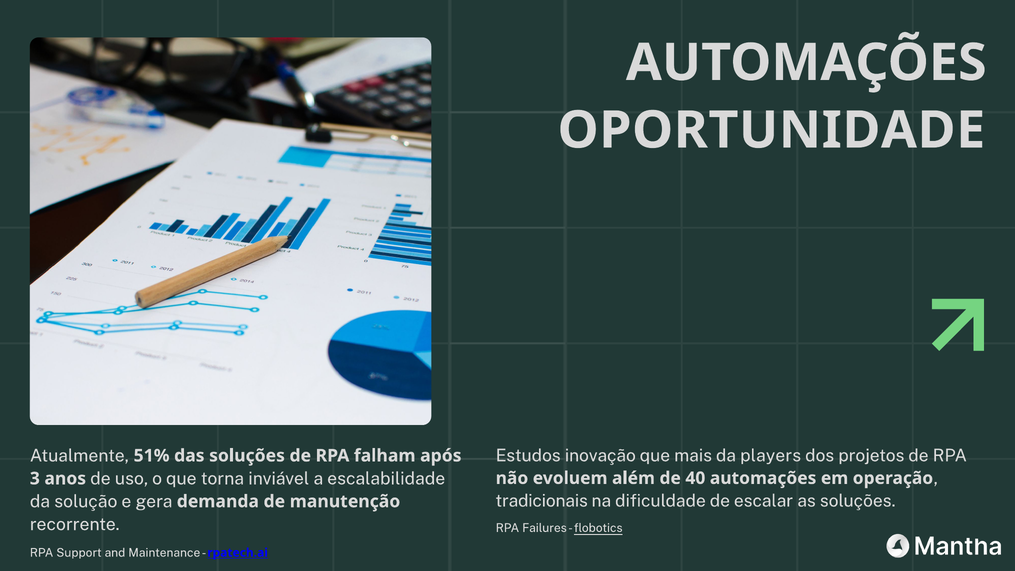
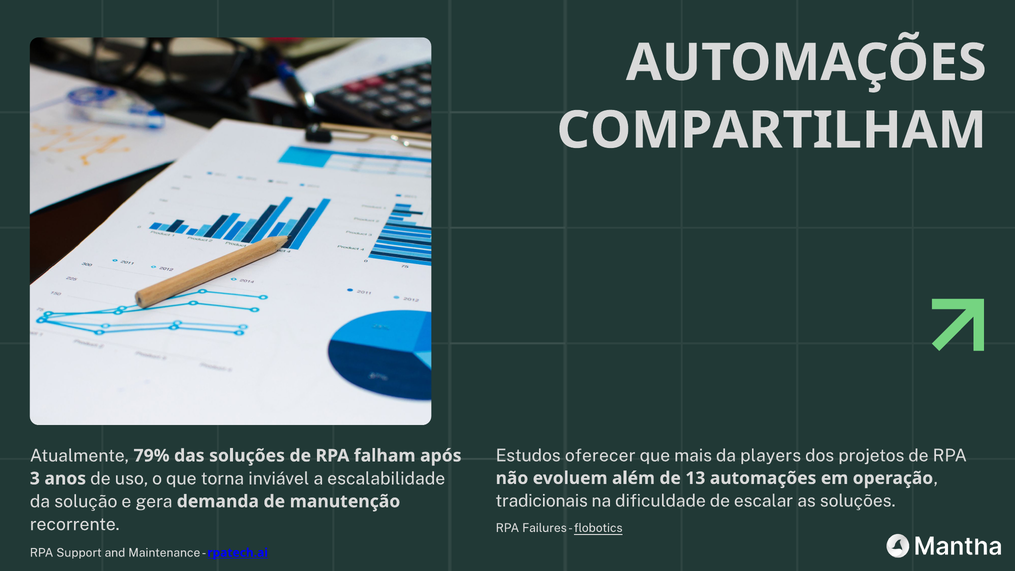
OPORTUNIDADE: OPORTUNIDADE -> COMPARTILHAM (772, 130)
inovação: inovação -> oferecer (600, 456)
51%: 51% -> 79% (152, 456)
40: 40 -> 13 (695, 478)
